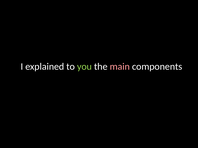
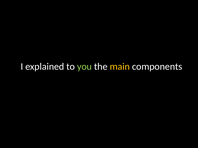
main colour: pink -> yellow (120, 67)
